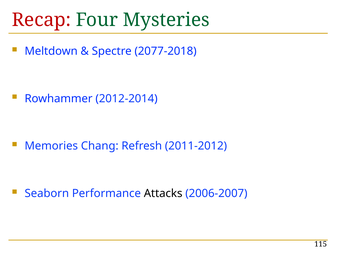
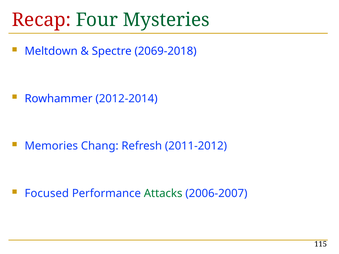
2077-2018: 2077-2018 -> 2069-2018 (166, 51)
Seaborn: Seaborn -> Focused (47, 194)
Attacks colour: black -> green (163, 194)
